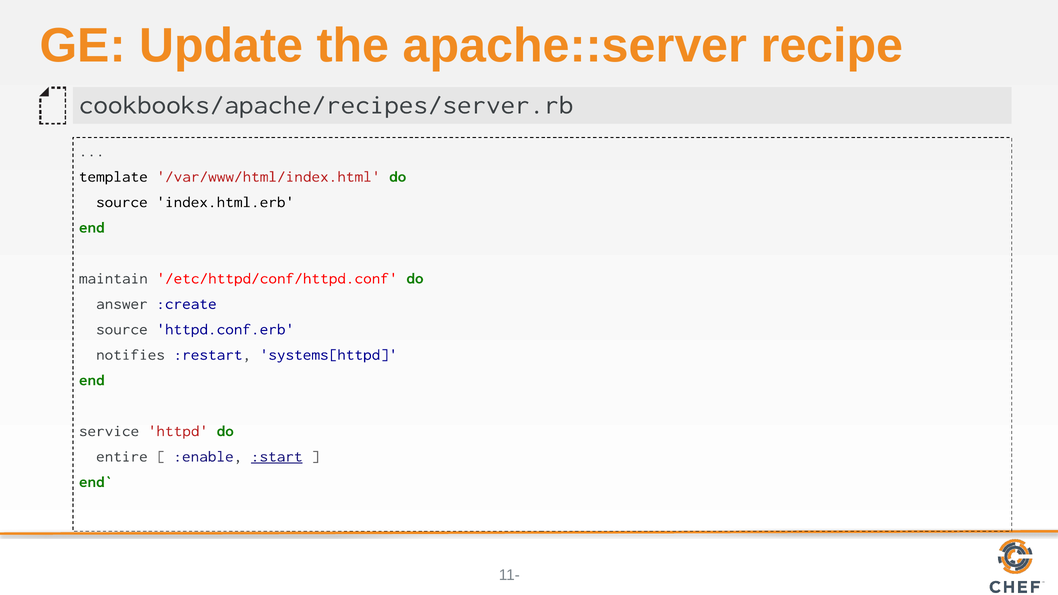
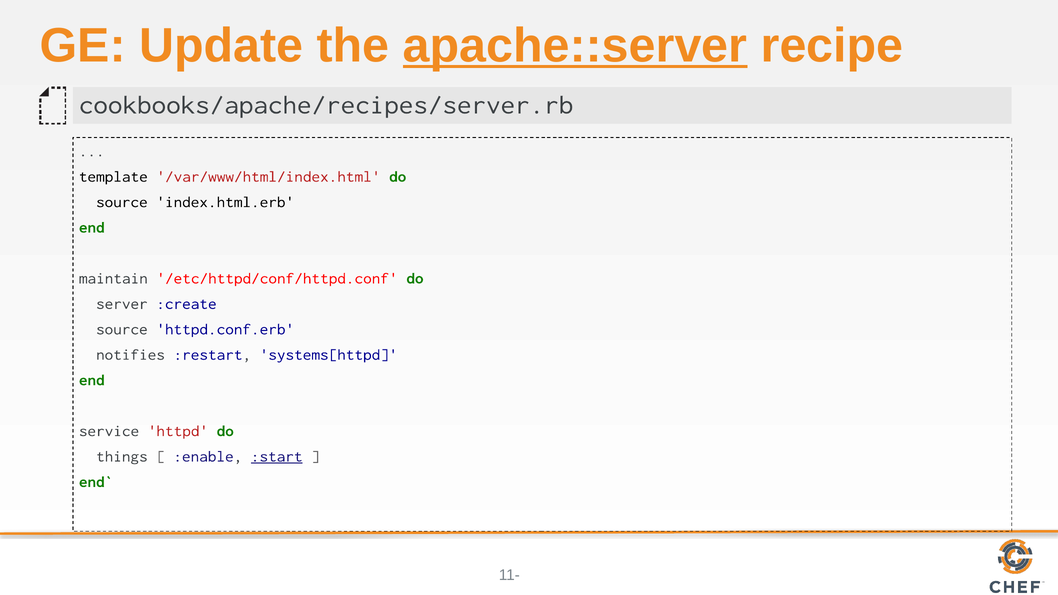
apache::server underline: none -> present (575, 46)
answer: answer -> server (122, 304)
entire: entire -> things (122, 456)
